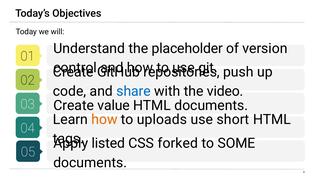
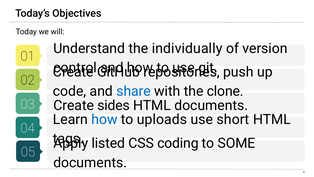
placeholder: placeholder -> individually (187, 48)
video: video -> clone (225, 91)
value: value -> sides (114, 105)
how colour: orange -> blue (104, 119)
CSS forked: forked -> coding (178, 143)
